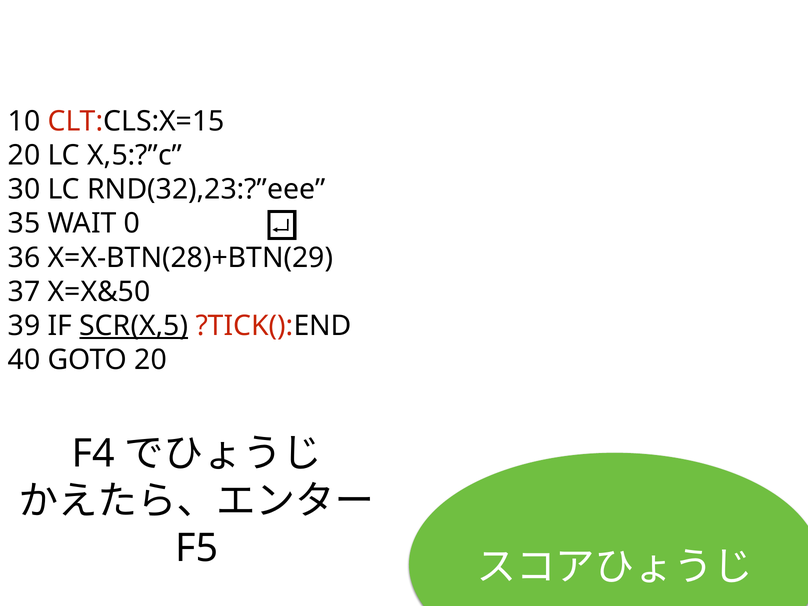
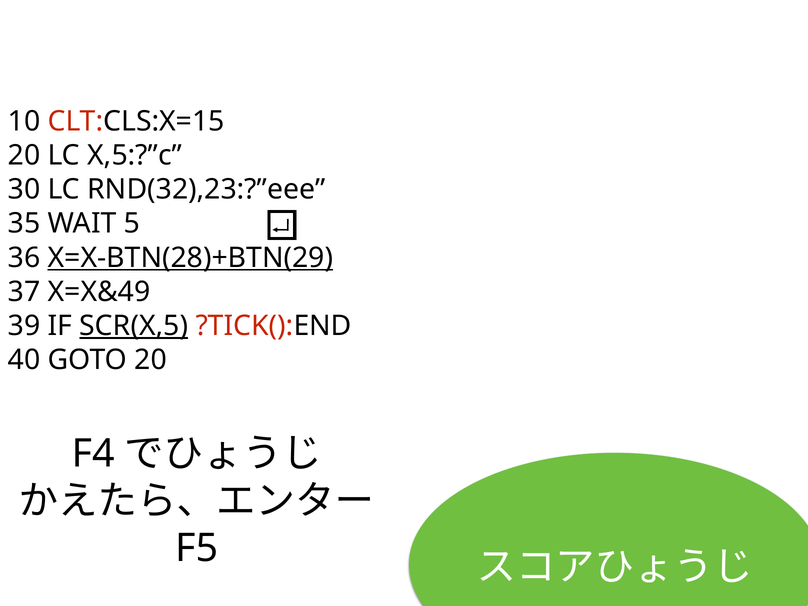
0: 0 -> 5 (132, 224)
X=X-BTN(28)+BTN(29 underline: none -> present (190, 258)
X=X&50: X=X&50 -> X=X&49 (99, 292)
